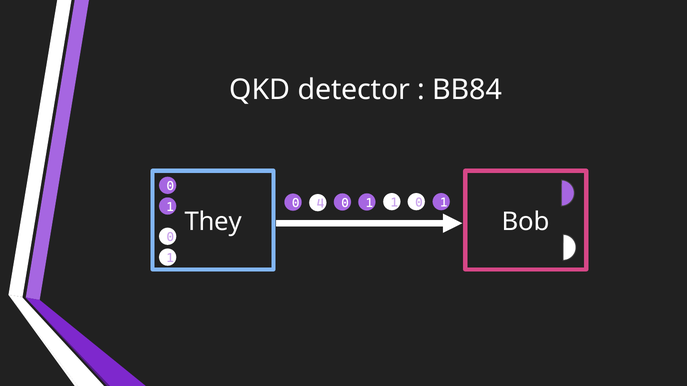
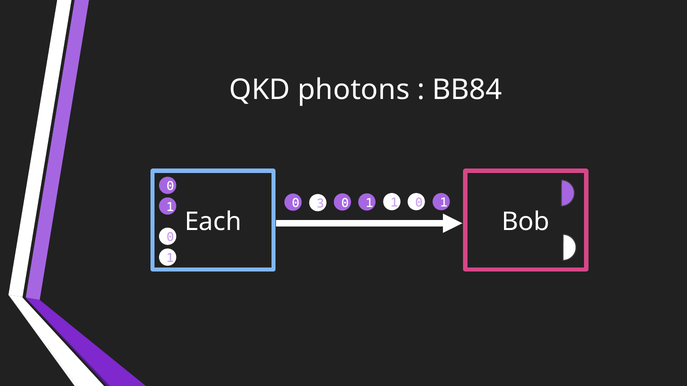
detector: detector -> photons (354, 90)
4: 4 -> 3 (320, 204)
They: They -> Each (213, 222)
